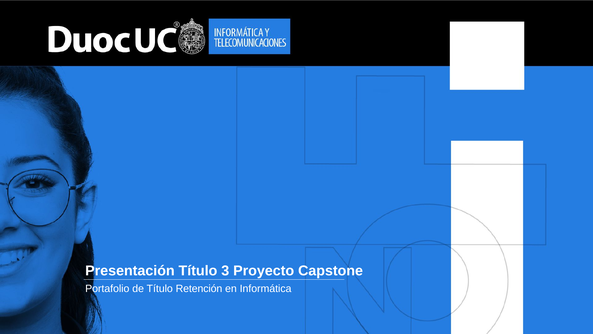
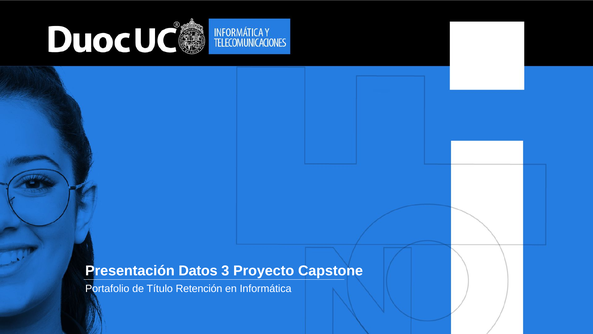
Presentación Título: Título -> Datos (198, 270)
